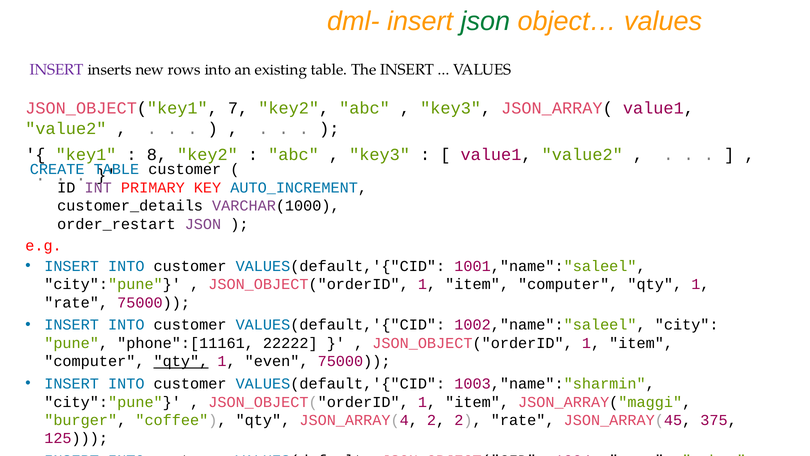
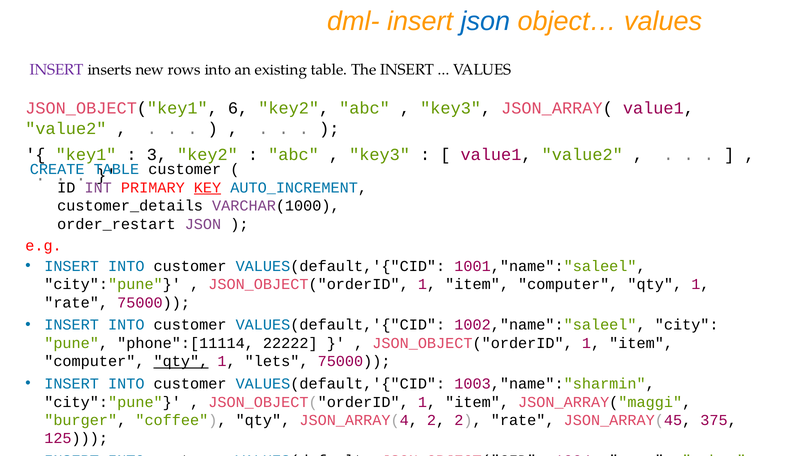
json colour: green -> blue (485, 21)
7: 7 -> 6 (238, 108)
8: 8 -> 3 (157, 155)
KEY underline: none -> present (208, 187)
phone":[11161: phone":[11161 -> phone":[11114 (186, 343)
even: even -> lets (277, 361)
